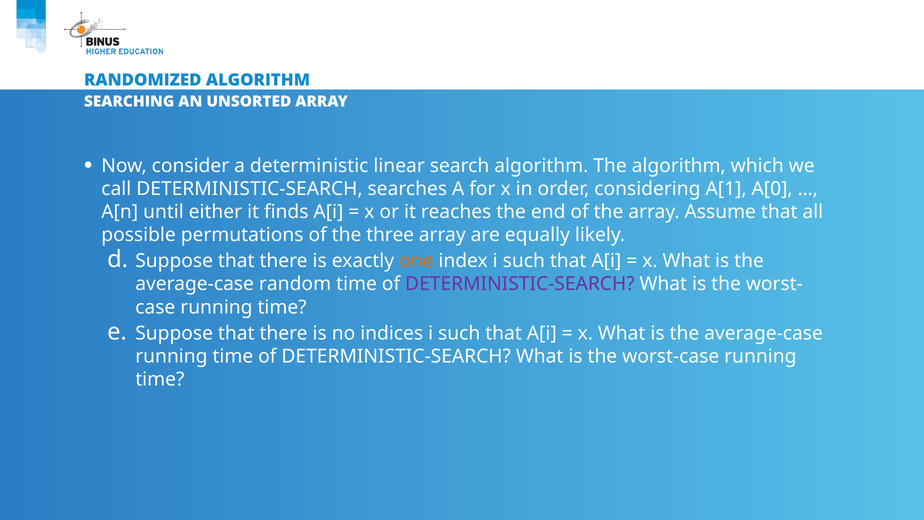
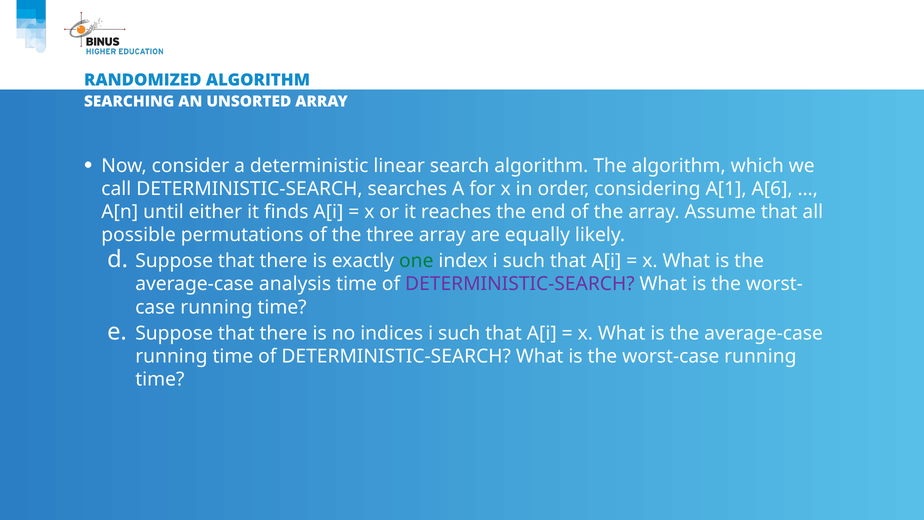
A[0: A[0 -> A[6 (772, 189)
one colour: orange -> green (416, 261)
random: random -> analysis (295, 284)
